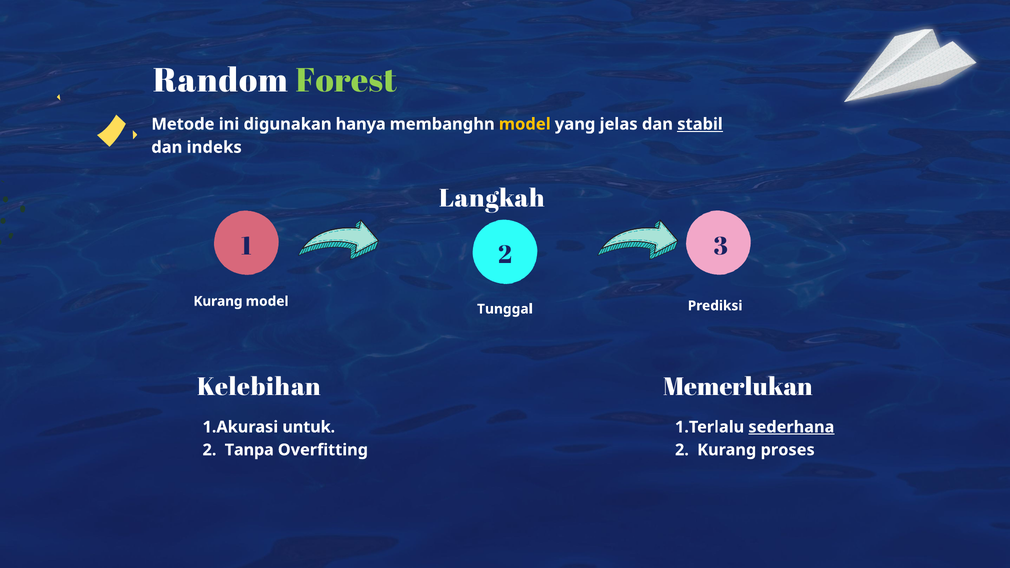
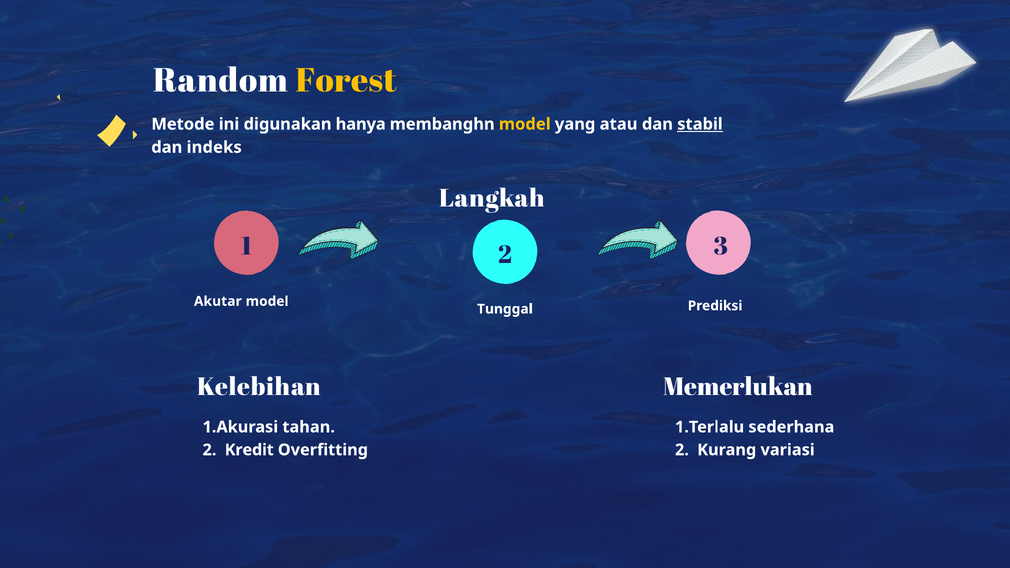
Forest colour: light green -> yellow (346, 81)
jelas: jelas -> atau (619, 124)
Kurang: Kurang -> Akutar (218, 301)
untuk: untuk -> tahan (309, 427)
sederhana underline: present -> none (791, 427)
Tanpa: Tanpa -> Kredit (249, 450)
proses: proses -> variasi (788, 450)
